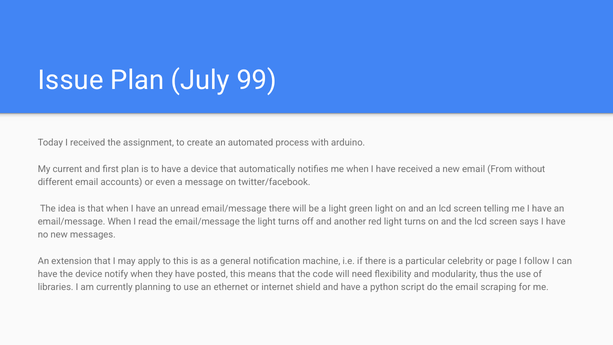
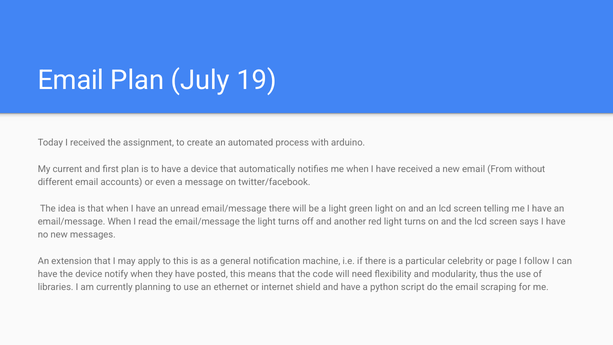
Issue: Issue -> Email (71, 80)
99: 99 -> 19 (257, 80)
